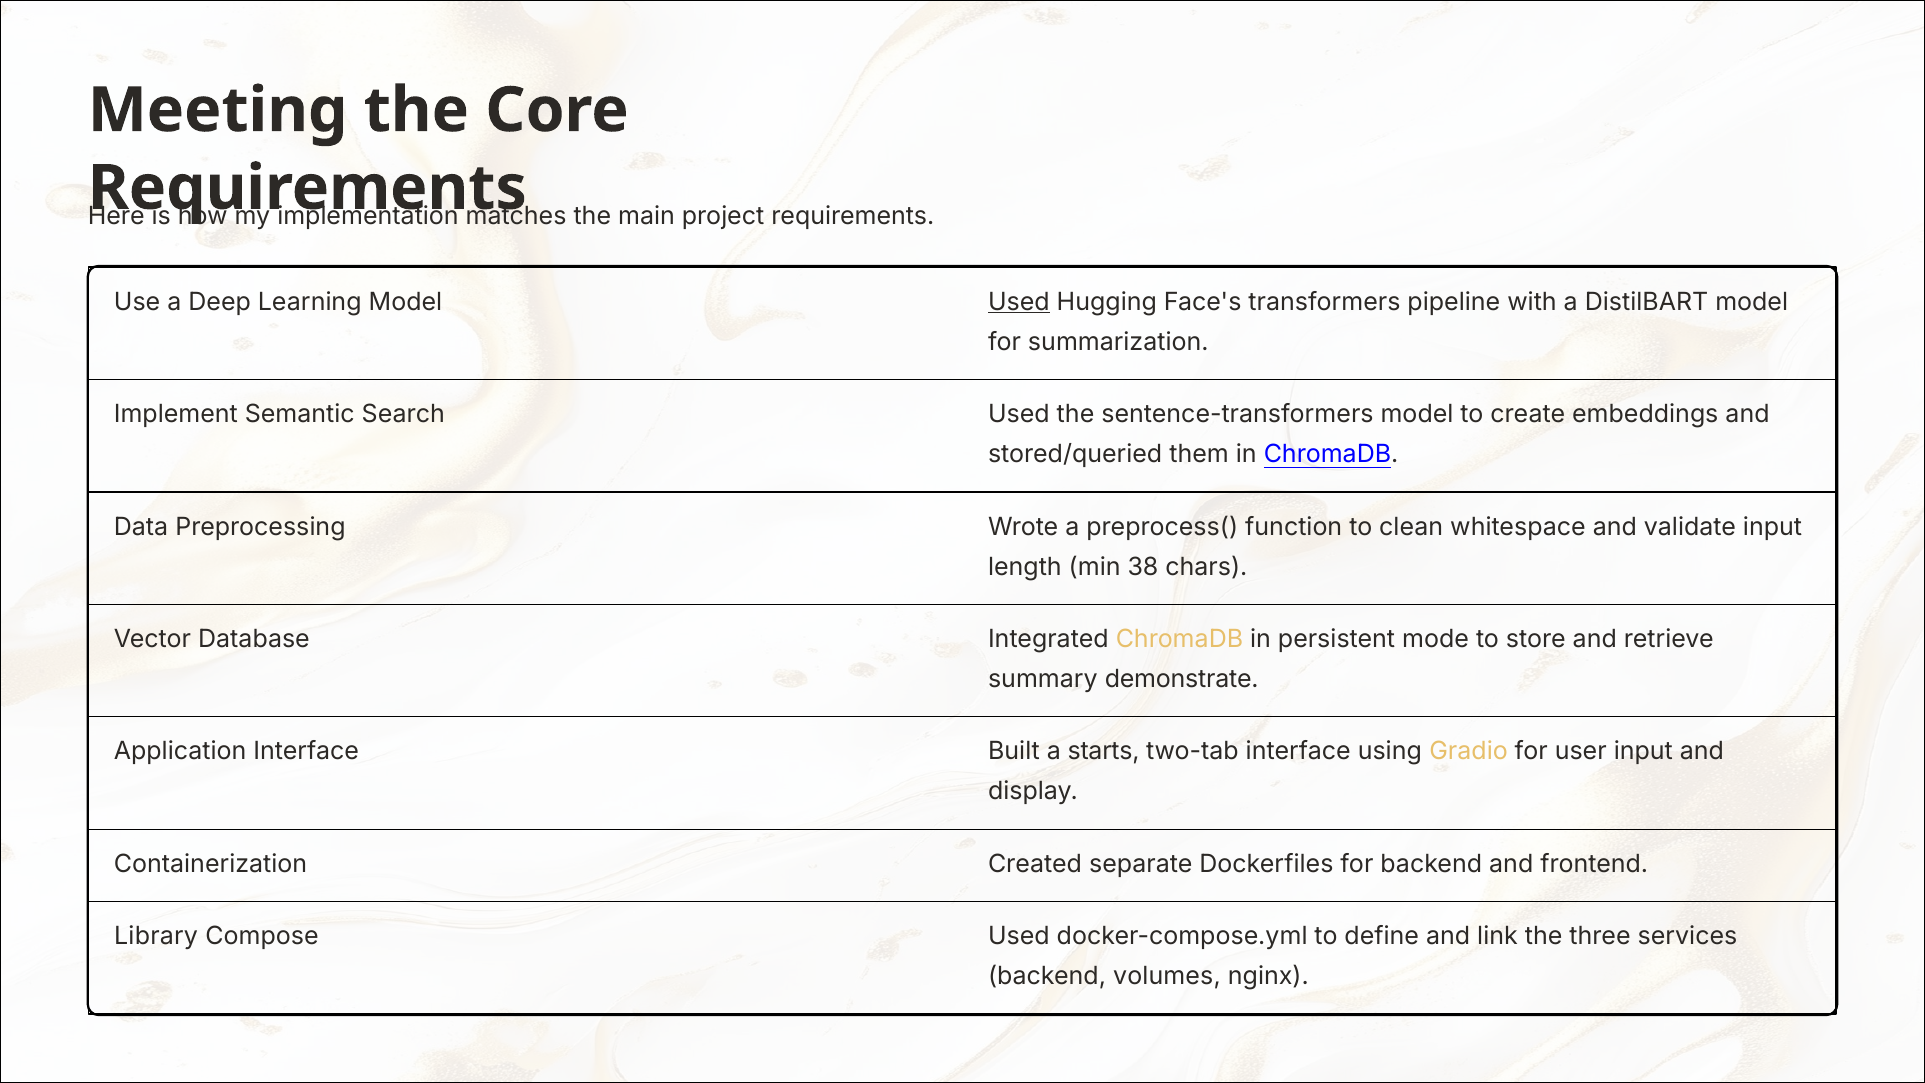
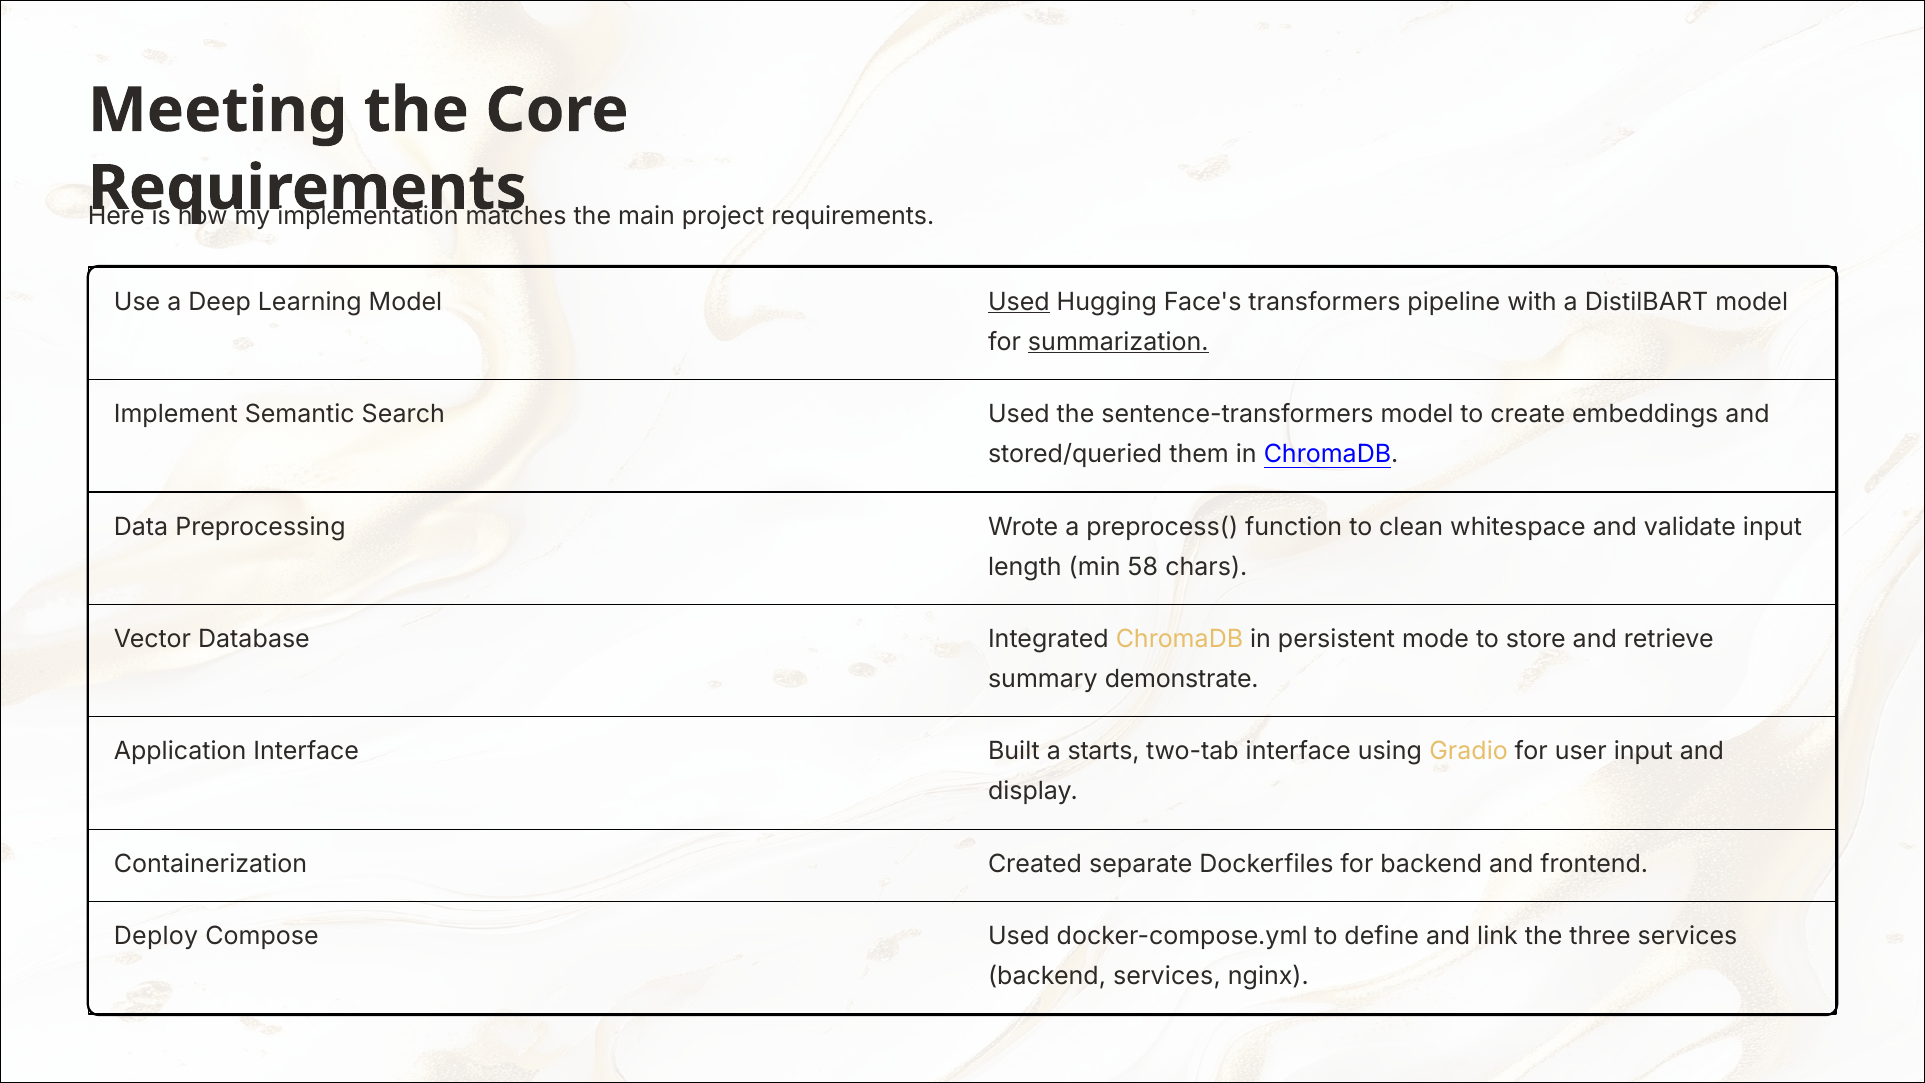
summarization underline: none -> present (1118, 342)
38: 38 -> 58 (1143, 567)
Library: Library -> Deploy (156, 936)
backend volumes: volumes -> services (1167, 976)
